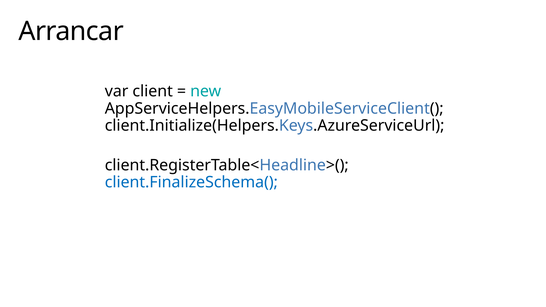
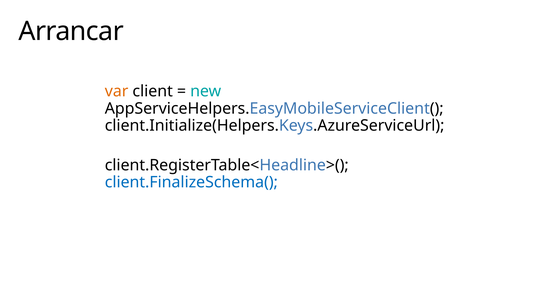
var colour: black -> orange (117, 91)
